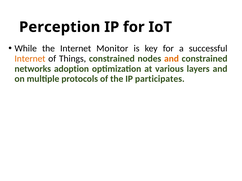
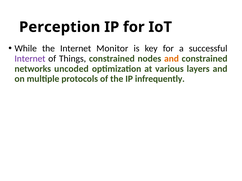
Internet colour: orange -> purple (30, 59)
adoption: adoption -> uncoded (71, 69)
participates: participates -> infrequently (160, 79)
